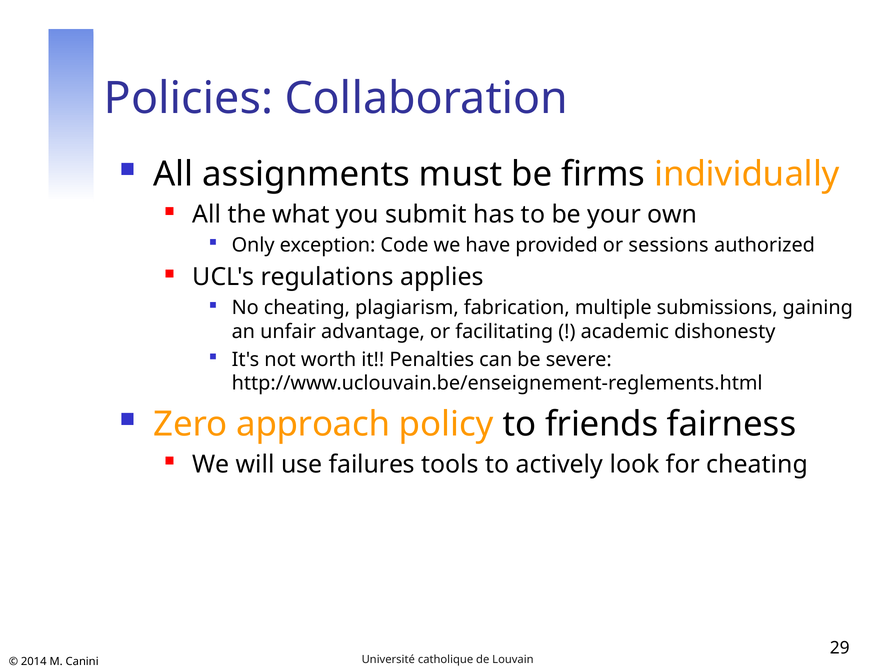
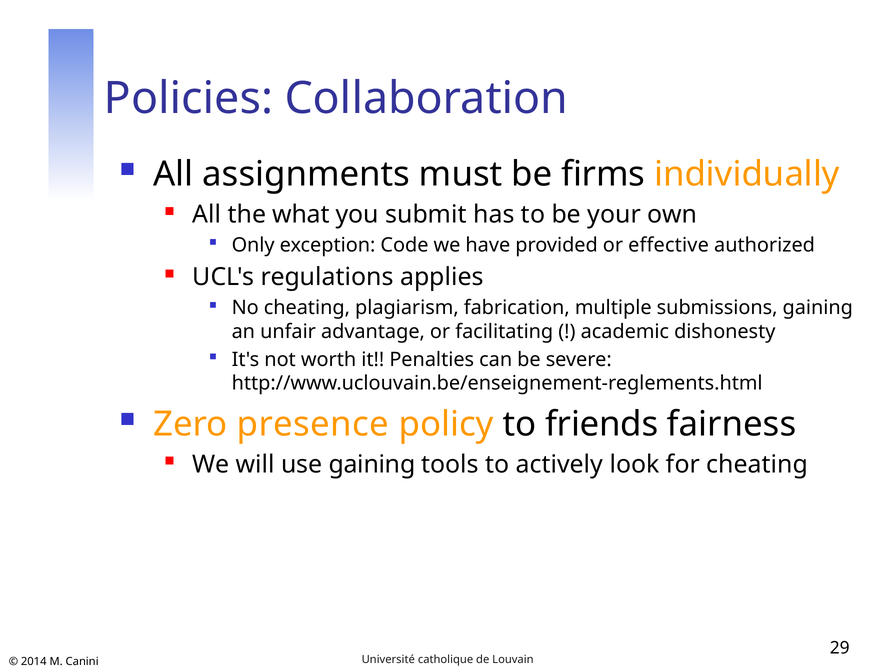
sessions: sessions -> effective (669, 245)
approach: approach -> presence (313, 424)
use failures: failures -> gaining (372, 464)
